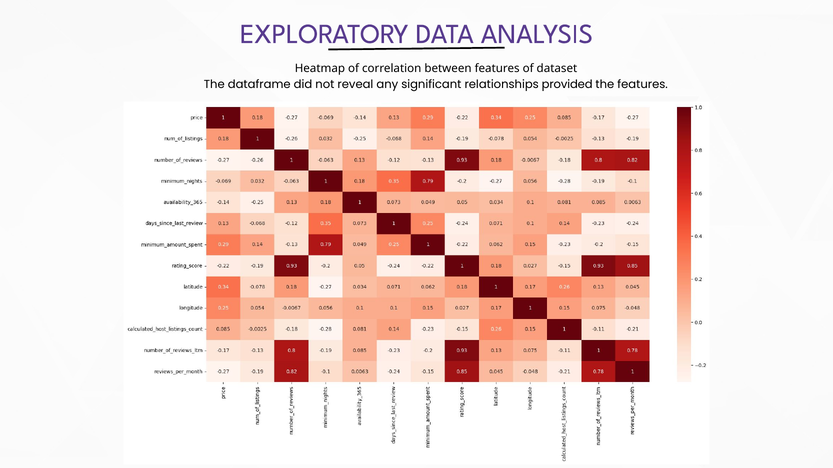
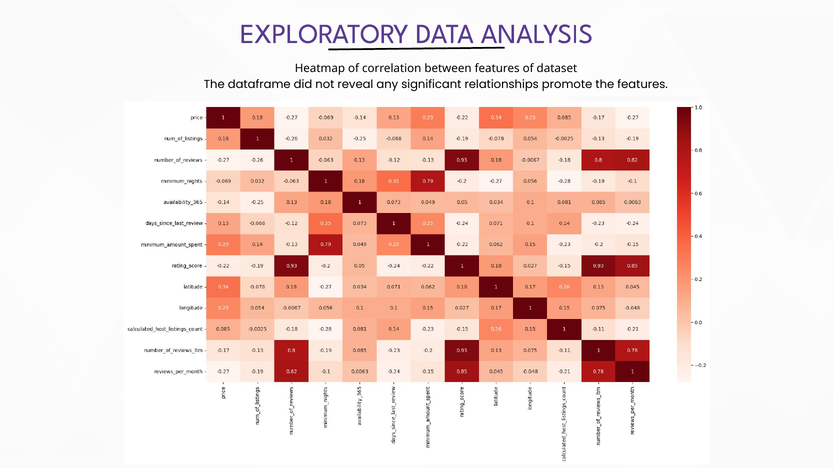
provided: provided -> promote (567, 85)
